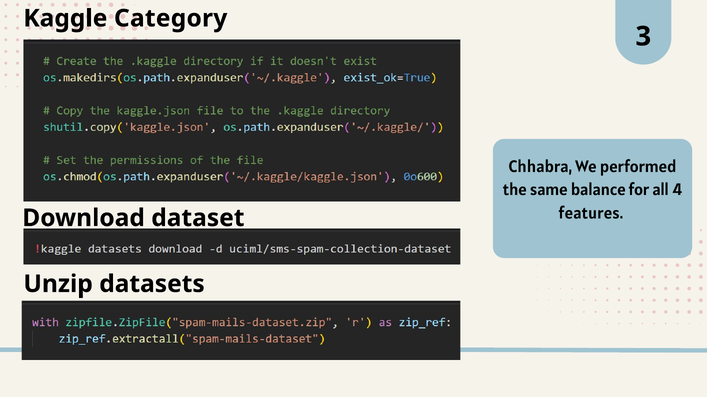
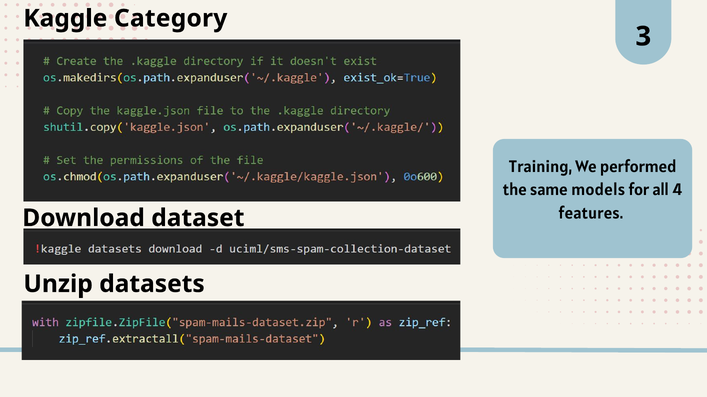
Chhabra: Chhabra -> Training (540, 167)
balance: balance -> models (598, 190)
